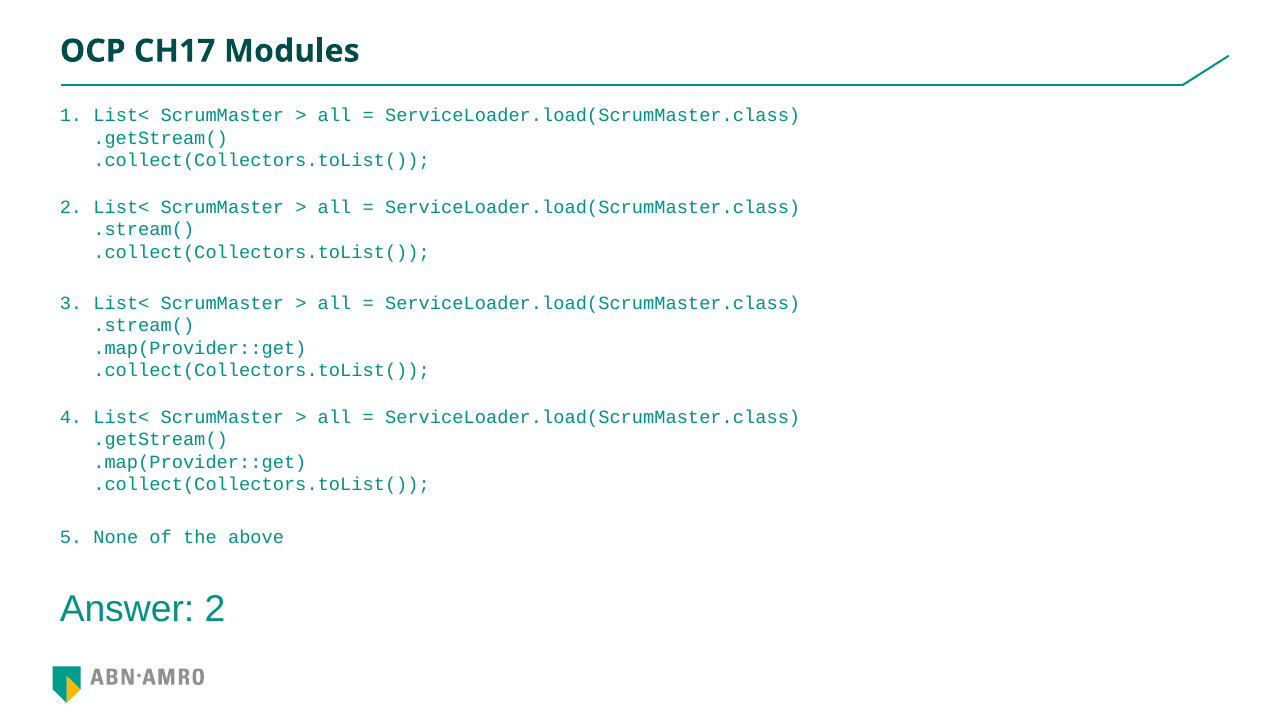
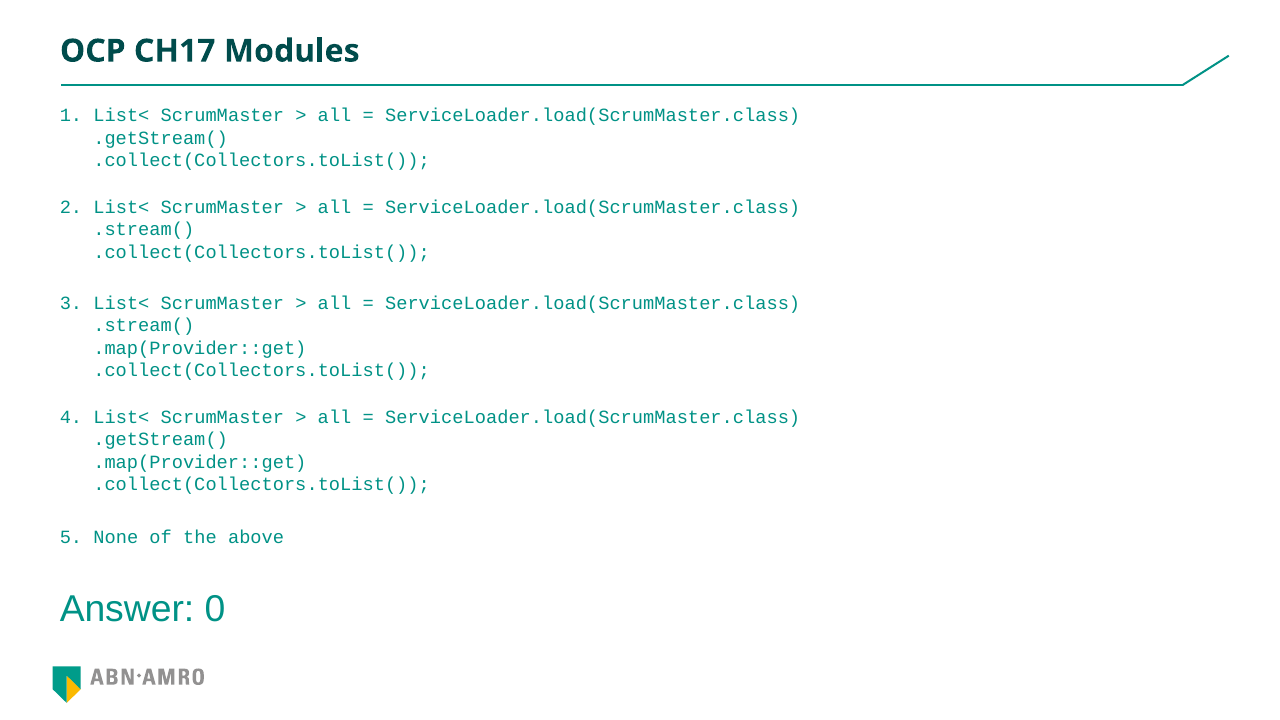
Answer 2: 2 -> 0 (215, 610)
